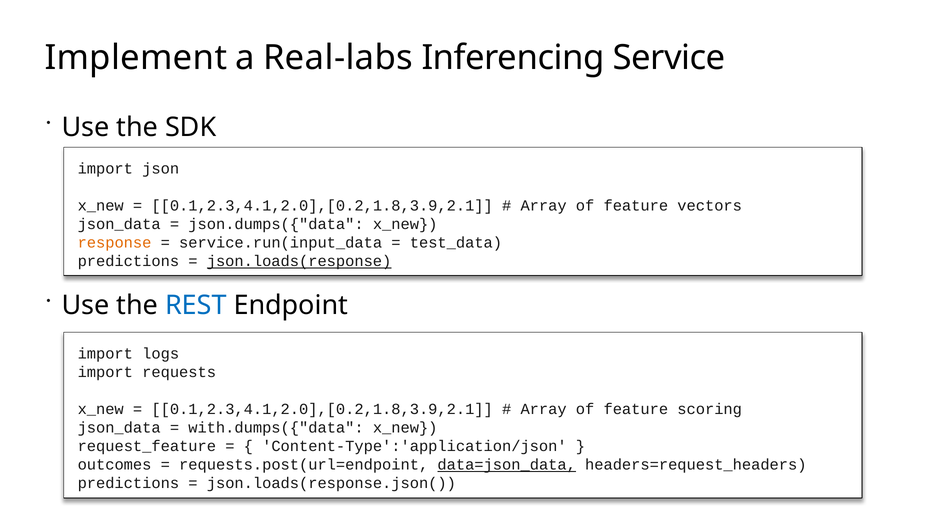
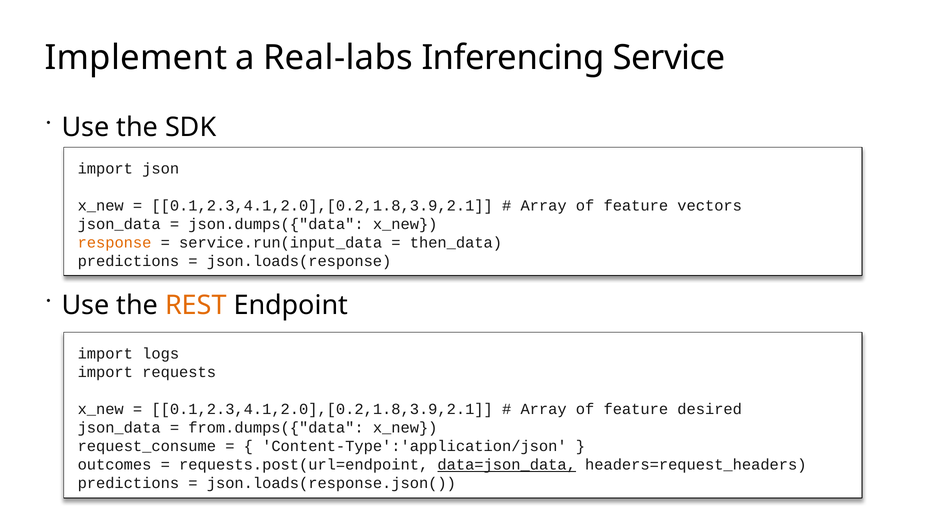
test_data: test_data -> then_data (456, 243)
json.loads(response underline: present -> none (299, 261)
REST colour: blue -> orange (196, 305)
scoring: scoring -> desired (710, 409)
with.dumps({"data: with.dumps({"data -> from.dumps({"data (276, 428)
request_feature: request_feature -> request_consume (147, 446)
